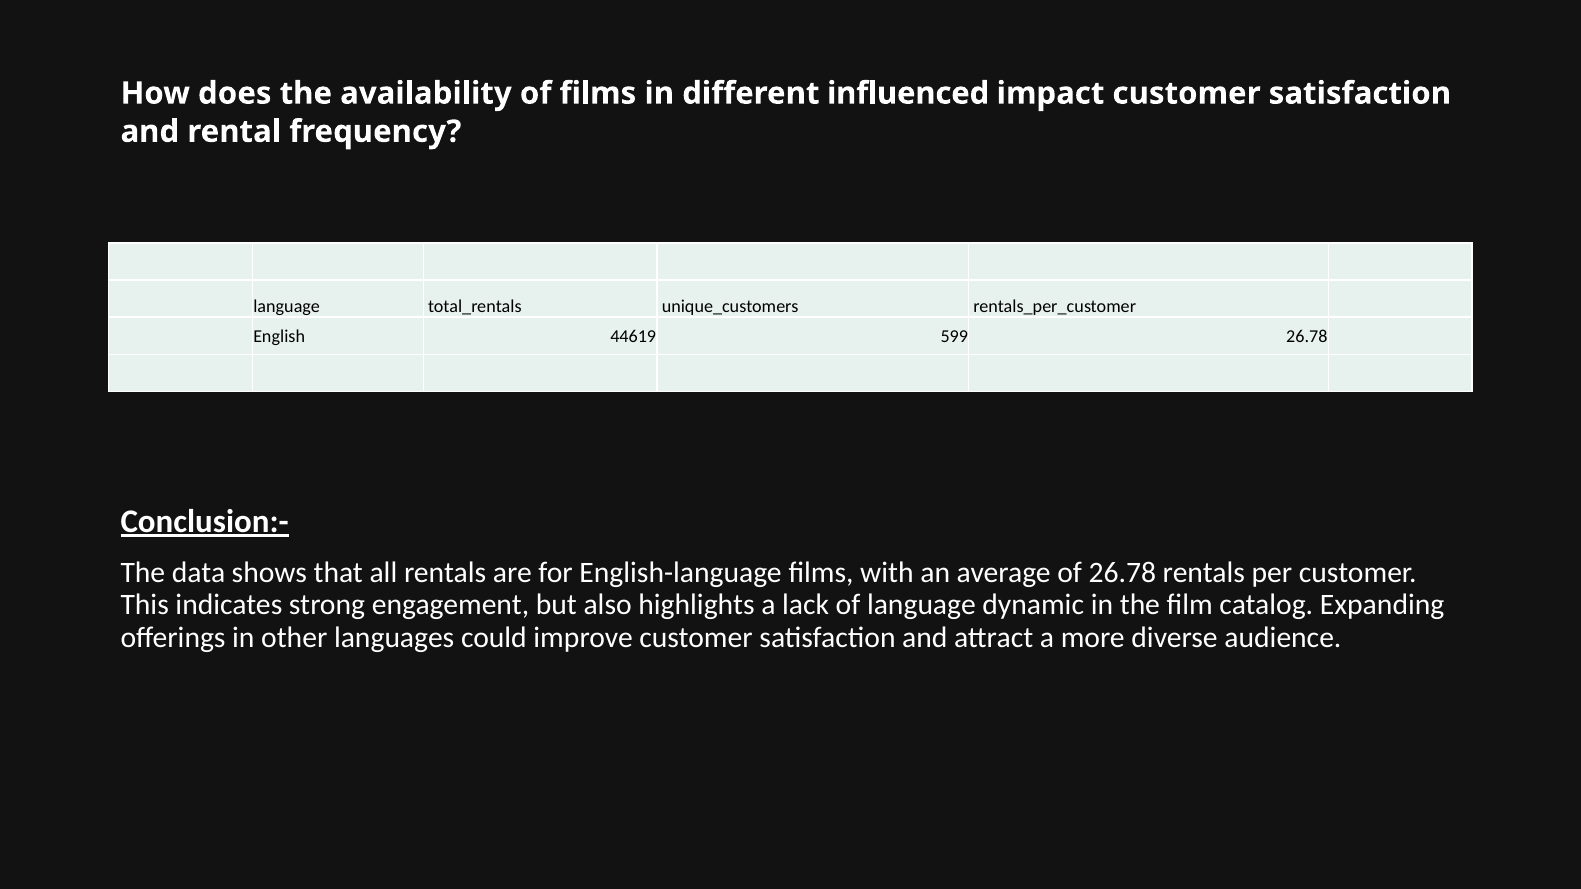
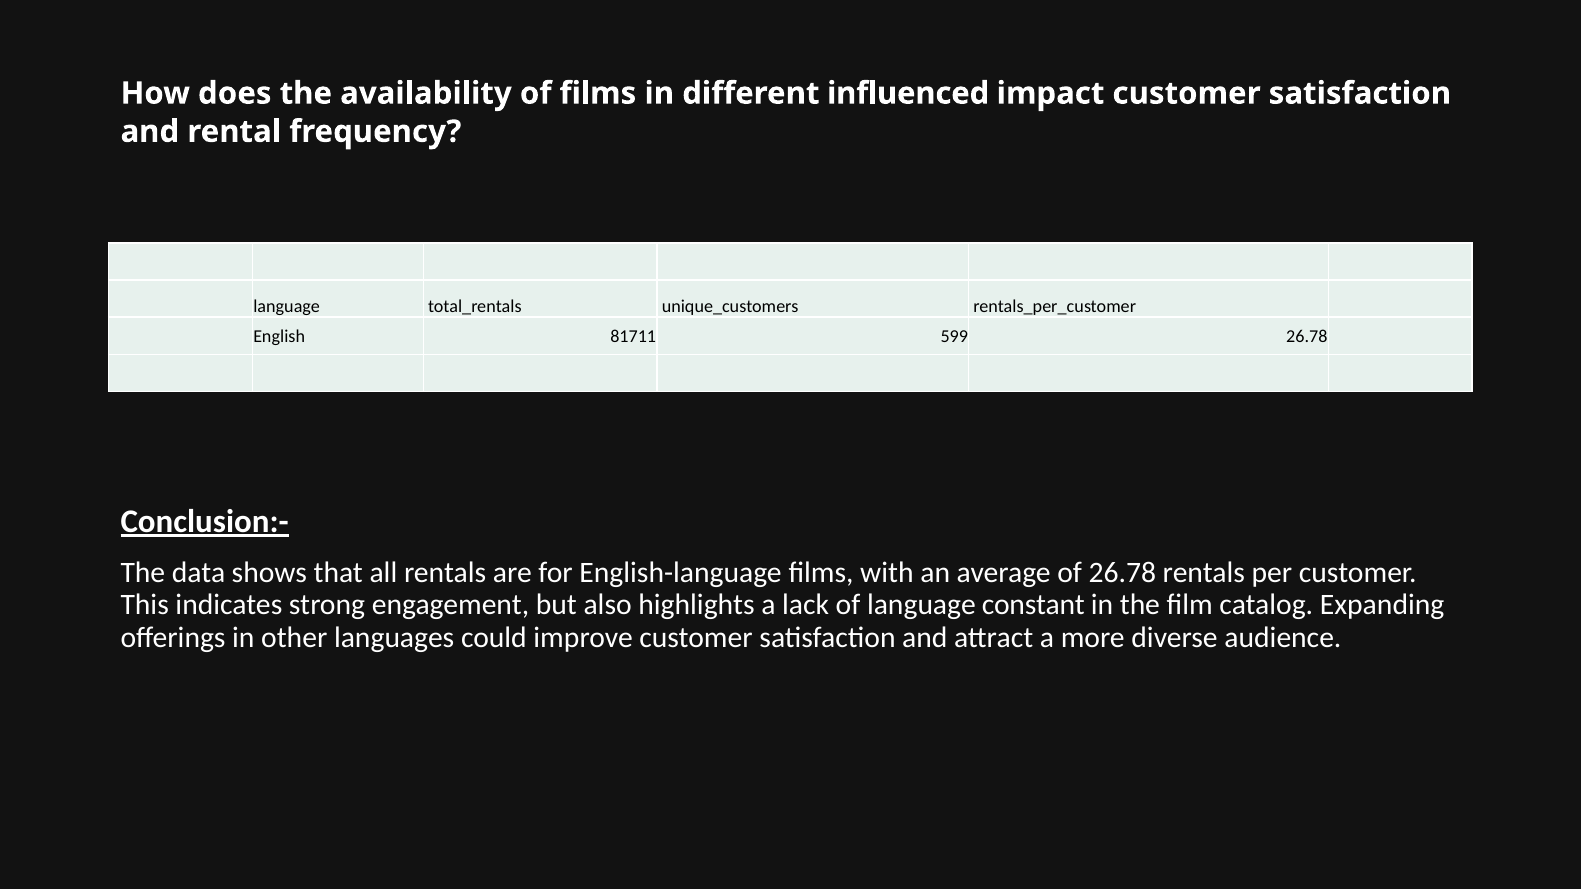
44619: 44619 -> 81711 (633, 336)
dynamic: dynamic -> constant (1033, 605)
